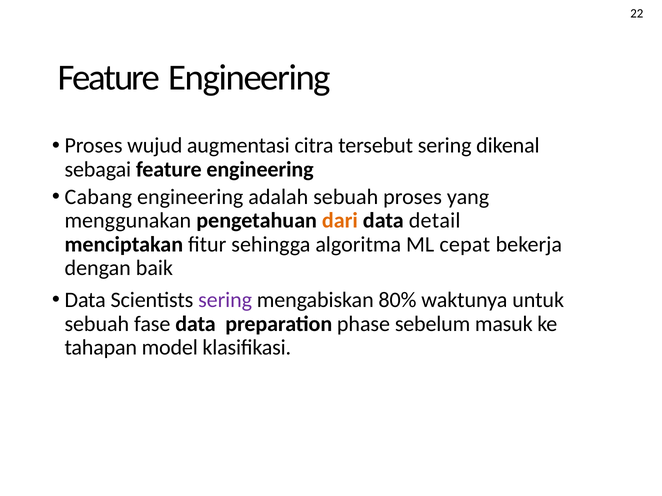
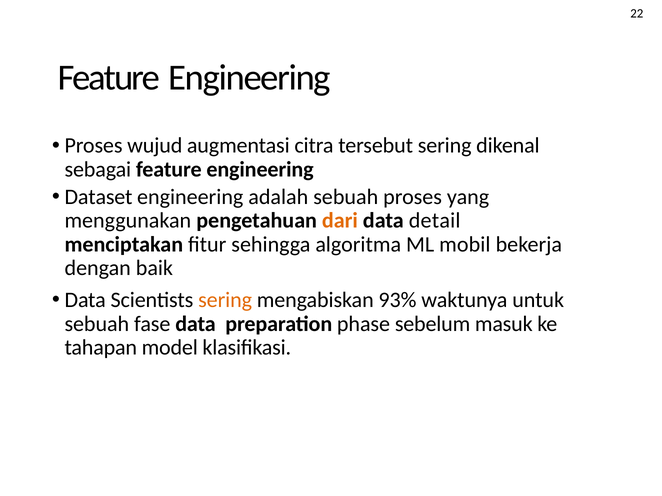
Cabang: Cabang -> Dataset (99, 197)
cepat: cepat -> mobil (465, 245)
sering colour: purple -> orange (225, 300)
80%: 80% -> 93% (397, 300)
